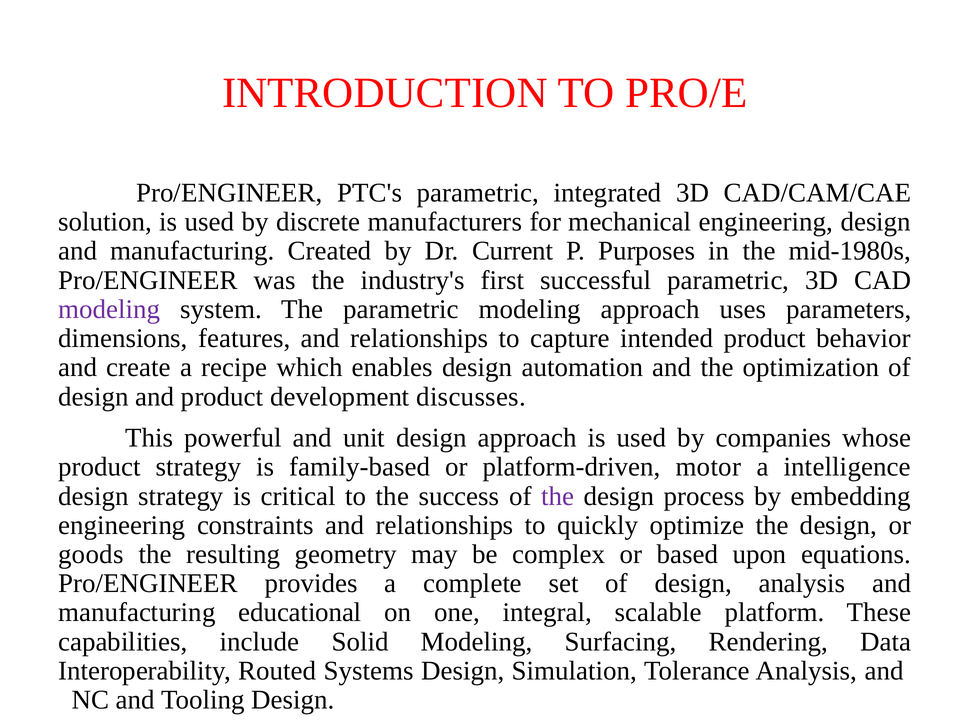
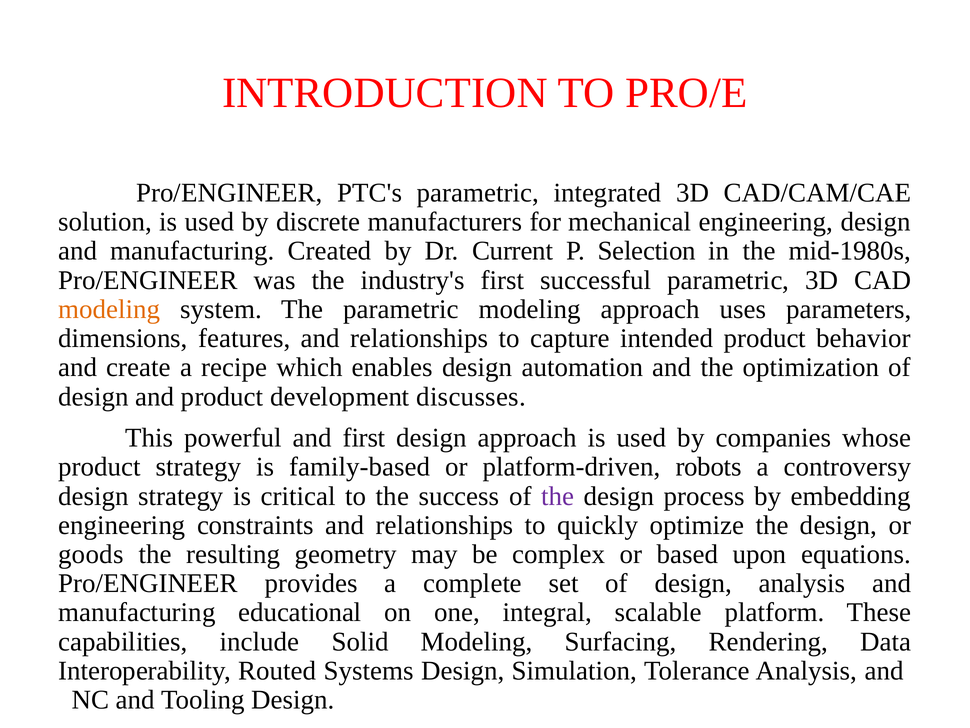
Purposes: Purposes -> Selection (647, 251)
modeling colour: purple -> orange (109, 309)
and unit: unit -> first (364, 438)
motor: motor -> robots (709, 467)
intelligence: intelligence -> controversy (847, 467)
